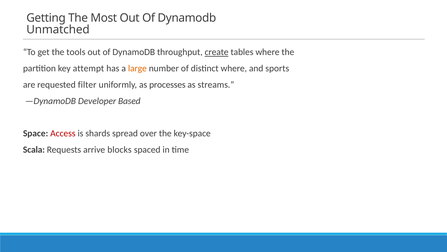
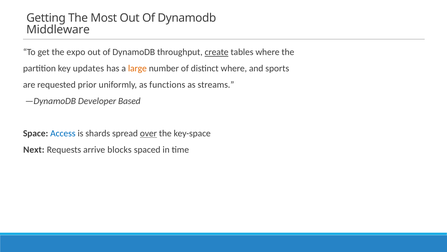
Unmatched: Unmatched -> Middleware (58, 30)
tools: tools -> expo (76, 52)
attempt: attempt -> updates (88, 68)
filter: filter -> prior (87, 85)
processes: processes -> functions (167, 85)
Access colour: red -> blue (63, 133)
over underline: none -> present (148, 133)
Scala: Scala -> Next (34, 149)
